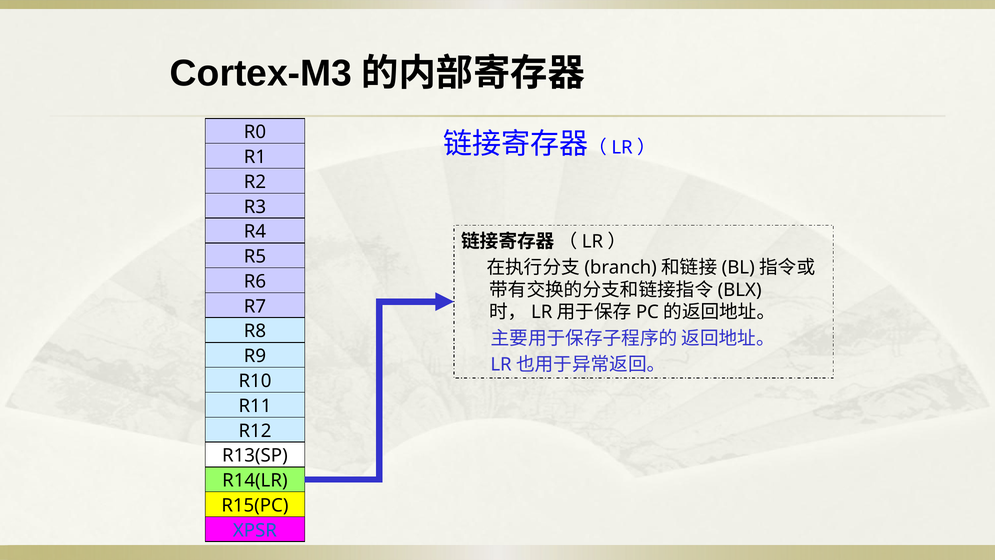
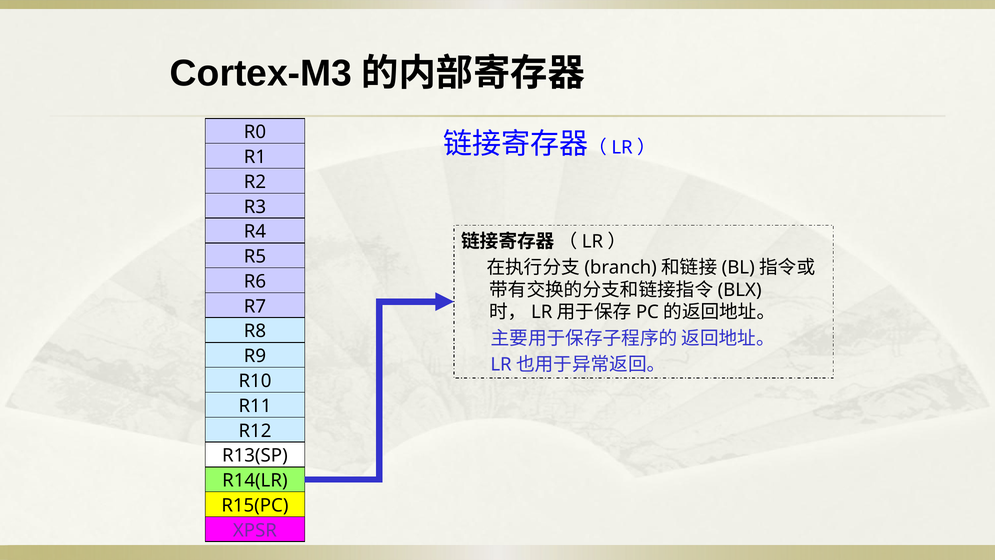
XPSR colour: blue -> purple (255, 530)
